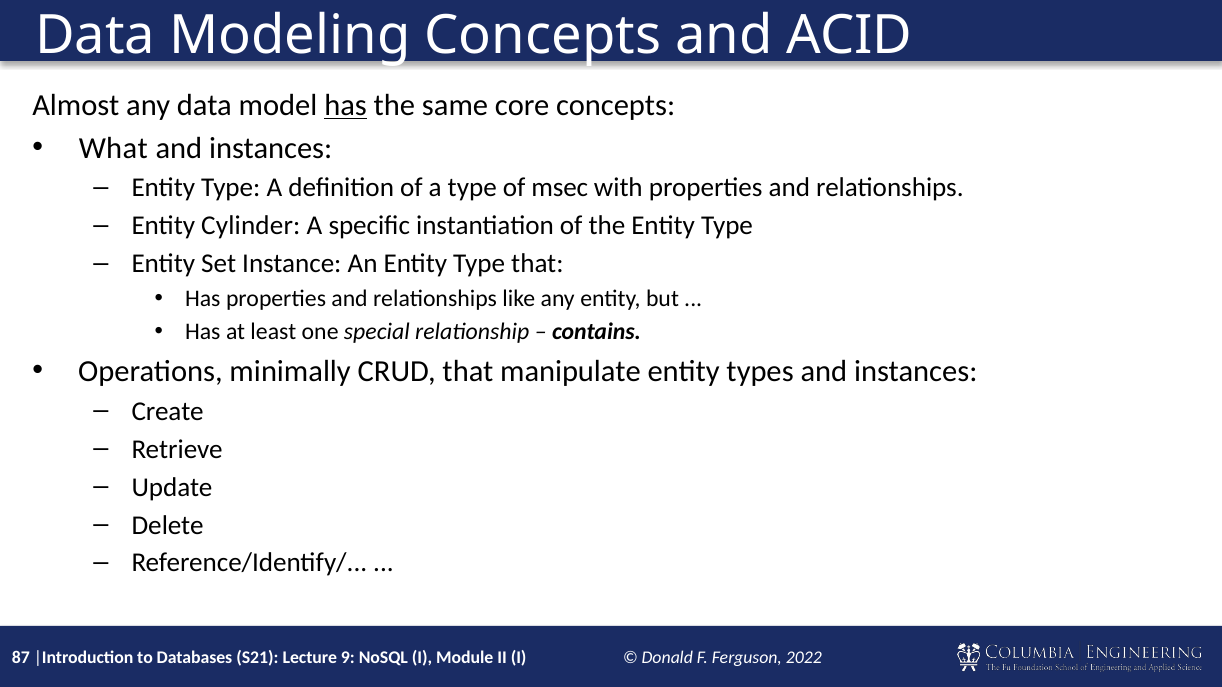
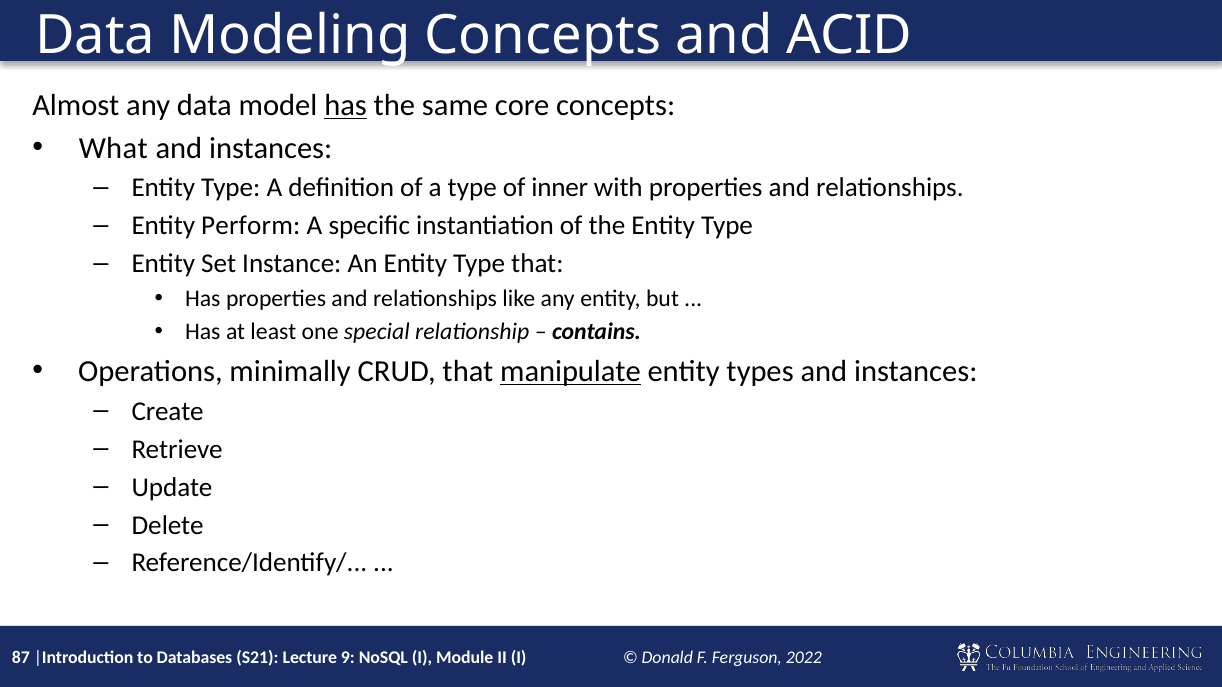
msec: msec -> inner (560, 188)
Cylinder: Cylinder -> Perform (251, 226)
manipulate underline: none -> present (570, 372)
